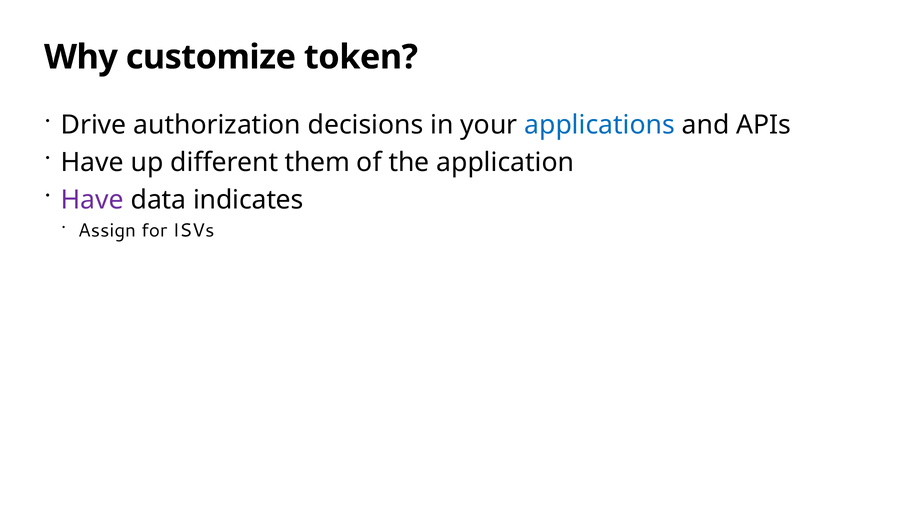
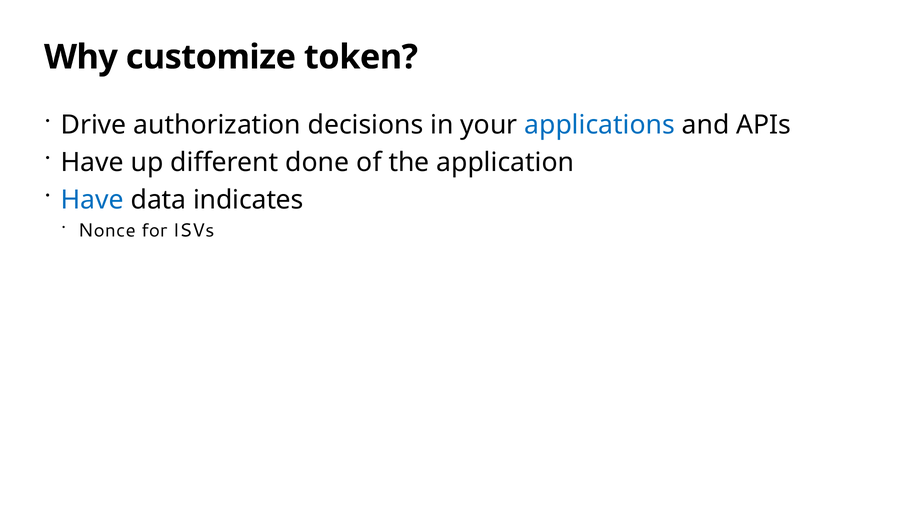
them: them -> done (317, 162)
Have colour: purple -> blue (92, 200)
Assign: Assign -> Nonce (107, 230)
